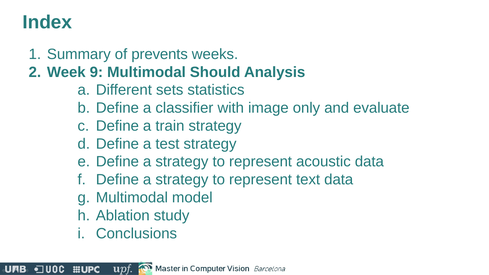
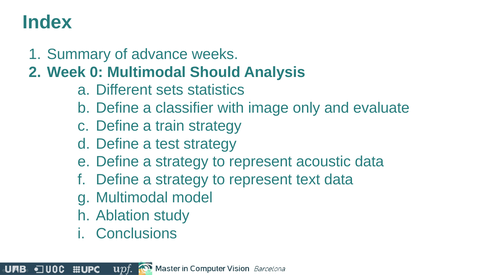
prevents: prevents -> advance (160, 54)
9: 9 -> 0 (96, 72)
